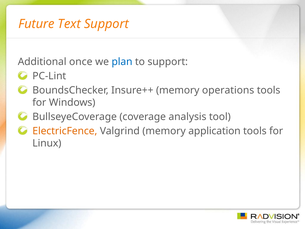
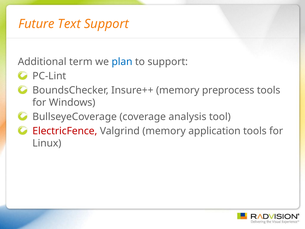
once: once -> term (81, 62)
operations: operations -> preprocess (228, 90)
ElectricFence colour: orange -> red (65, 131)
